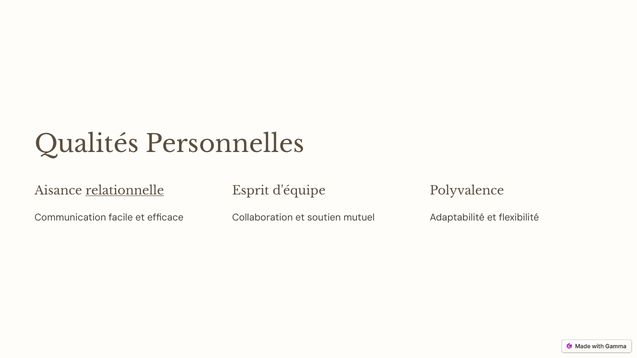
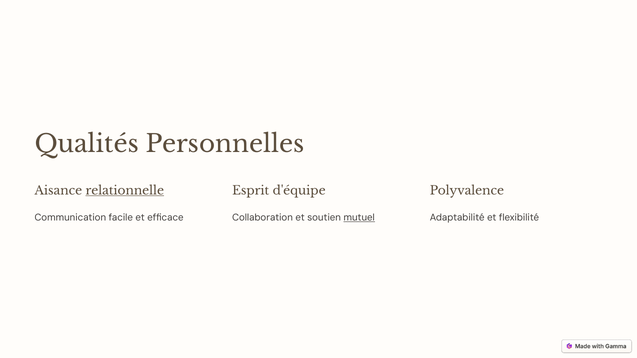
mutuel underline: none -> present (359, 218)
